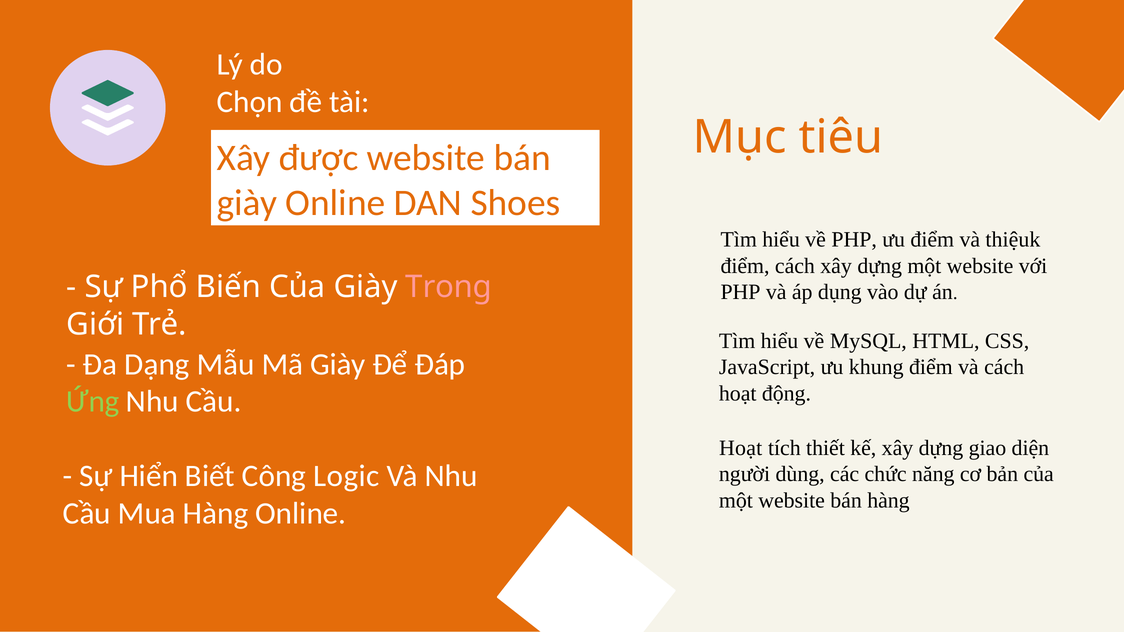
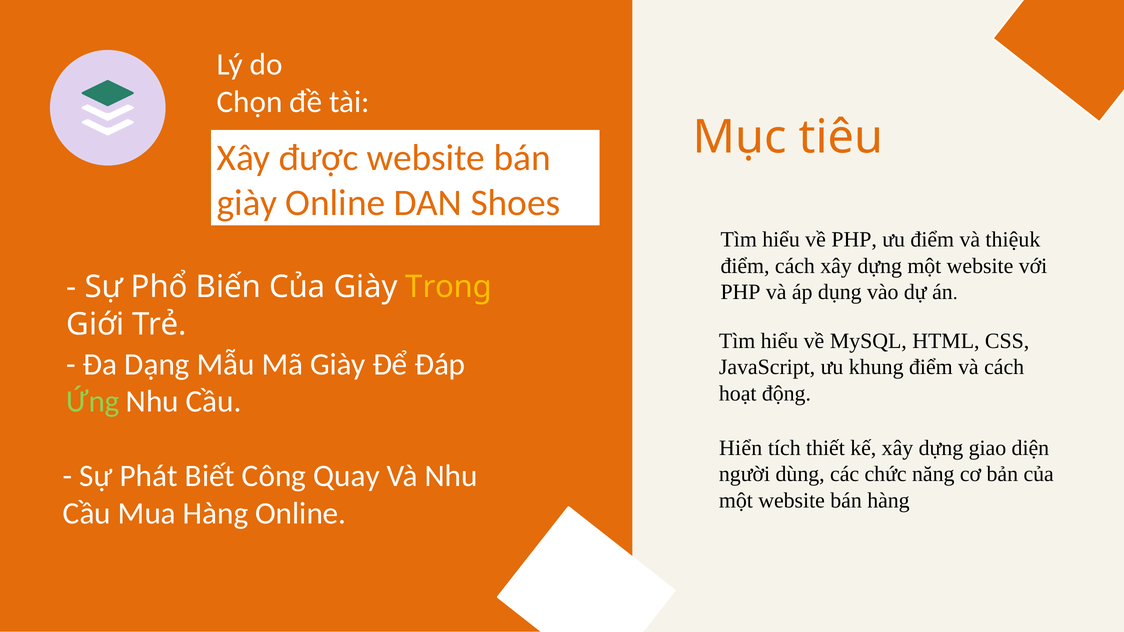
Trong colour: pink -> yellow (449, 287)
Hoạt: Hoạt -> Hiển (741, 448)
Hiển: Hiển -> Phát (149, 476)
Logic: Logic -> Quay (346, 476)
